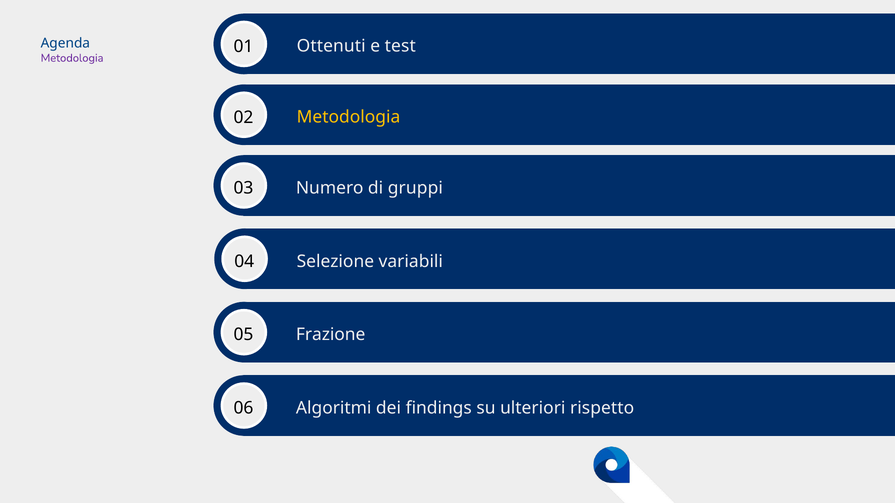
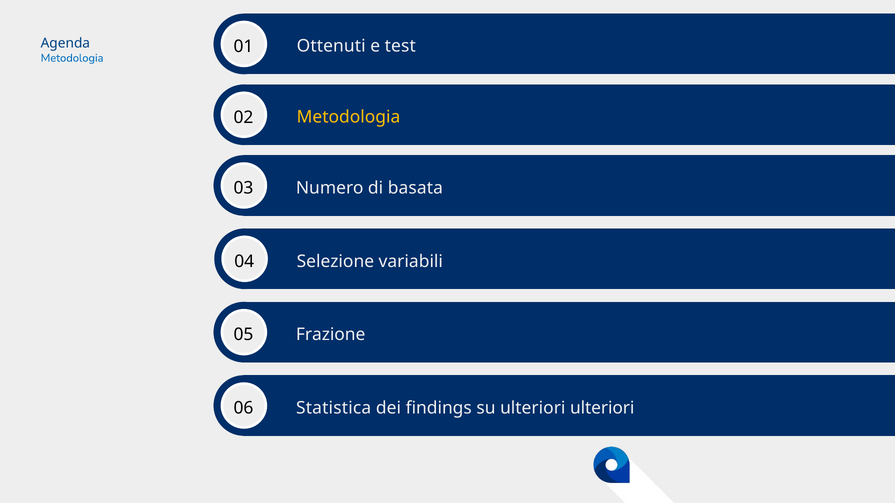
Metodologia colour: purple -> blue (72, 58)
gruppi: gruppi -> basata (415, 188)
Algoritmi: Algoritmi -> Statistica (334, 408)
ulteriori rispetto: rispetto -> ulteriori (602, 408)
